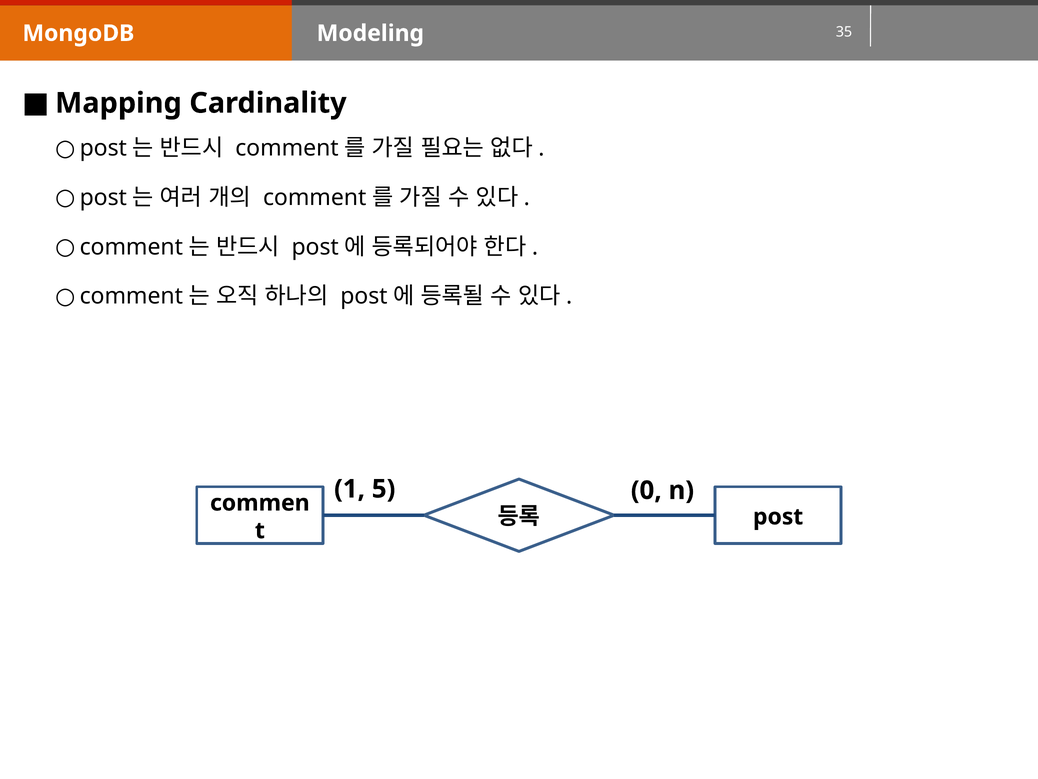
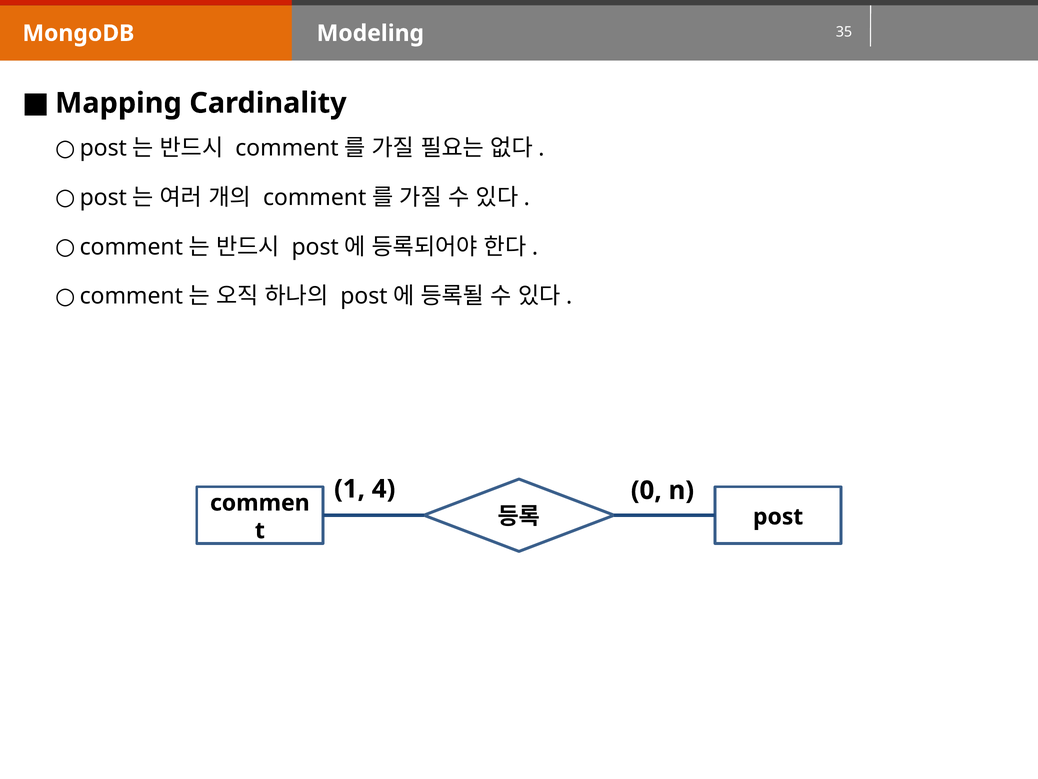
5: 5 -> 4 (384, 489)
